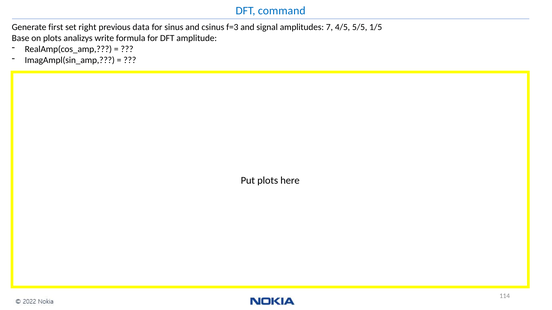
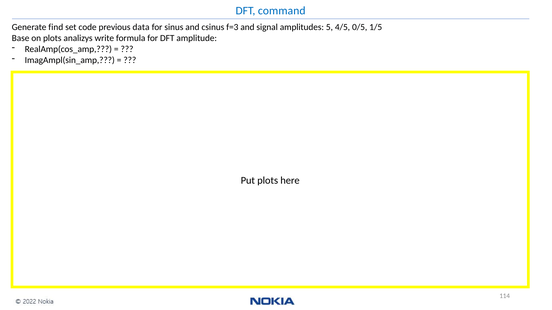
first: first -> find (56, 27)
right: right -> code (88, 27)
7: 7 -> 5 (329, 27)
5/5: 5/5 -> 0/5 (360, 27)
